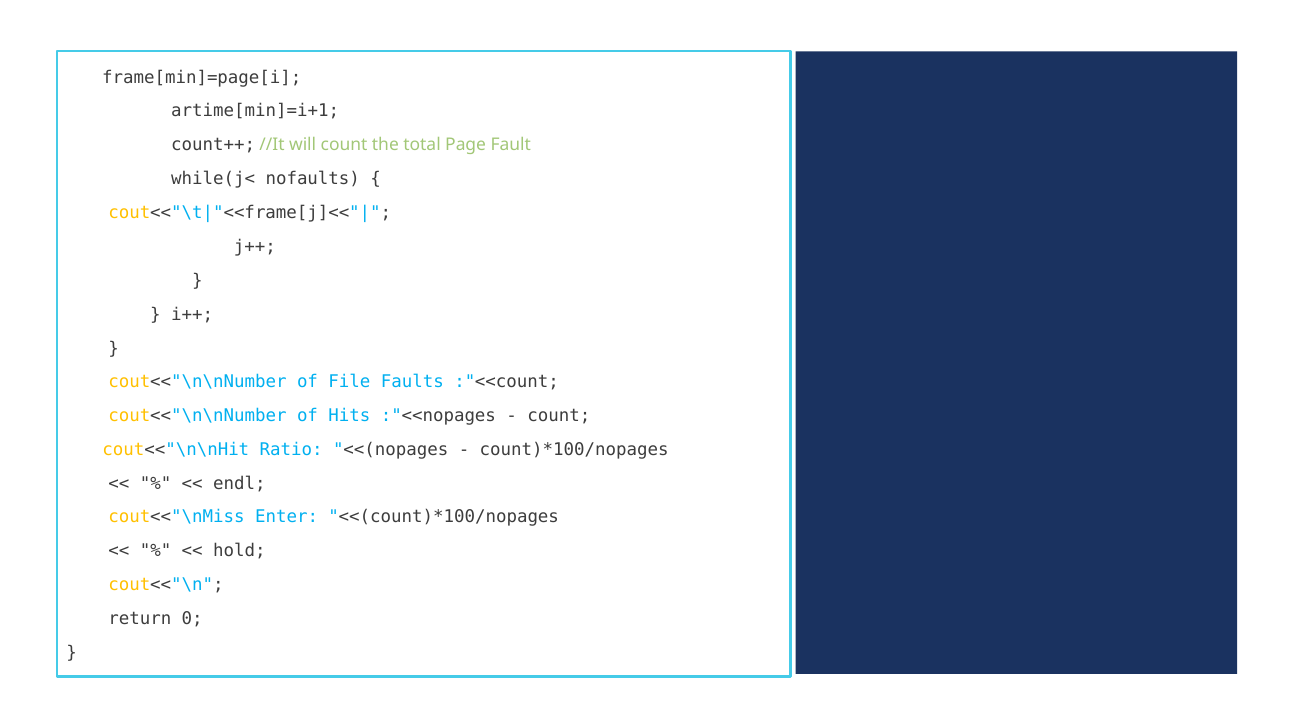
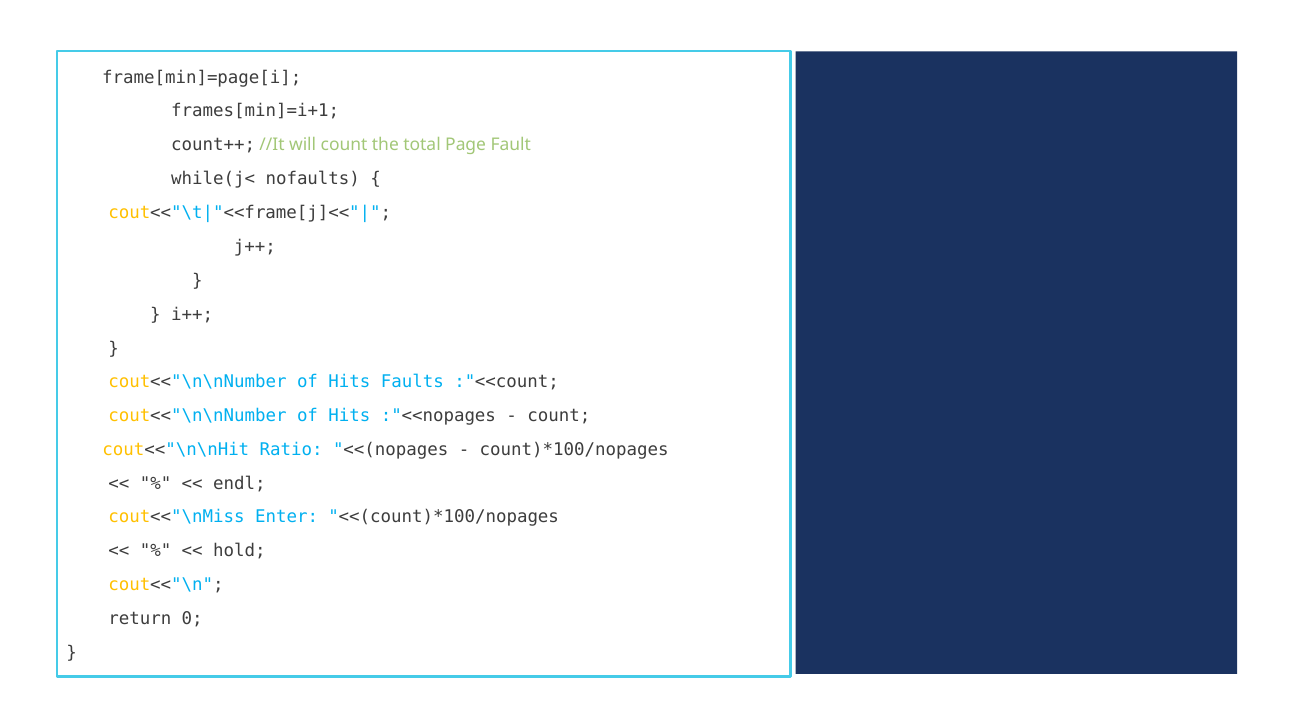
artime[min]=i+1: artime[min]=i+1 -> frames[min]=i+1 (255, 111)
File: File -> Hits (349, 382)
